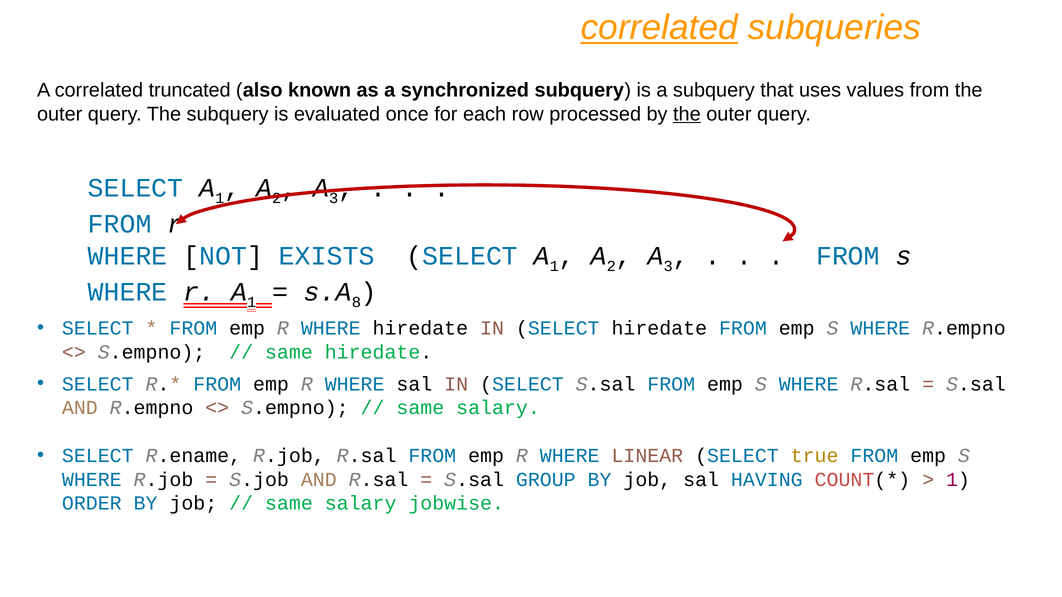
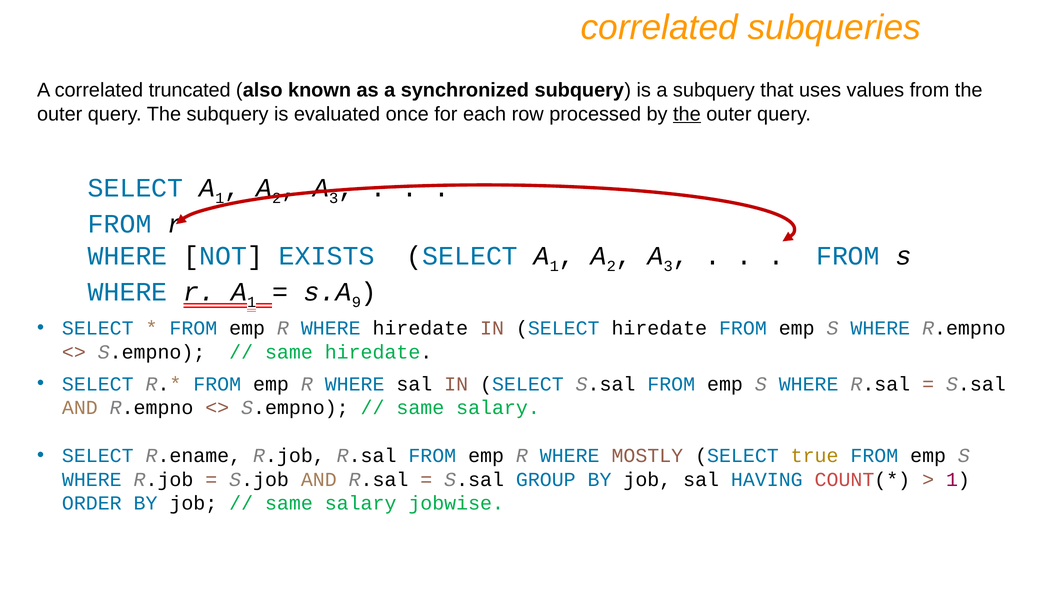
correlated underline: present -> none (659, 28)
8: 8 -> 9 (356, 303)
LINEAR: LINEAR -> MOSTLY (647, 456)
